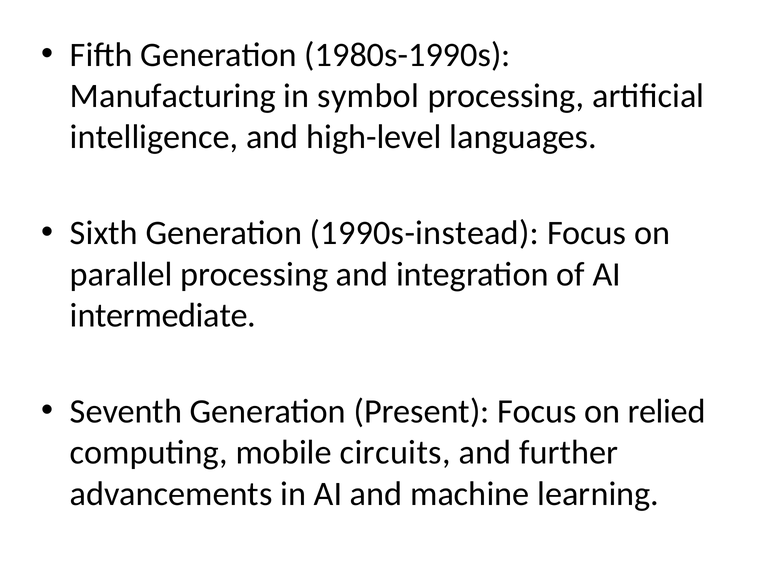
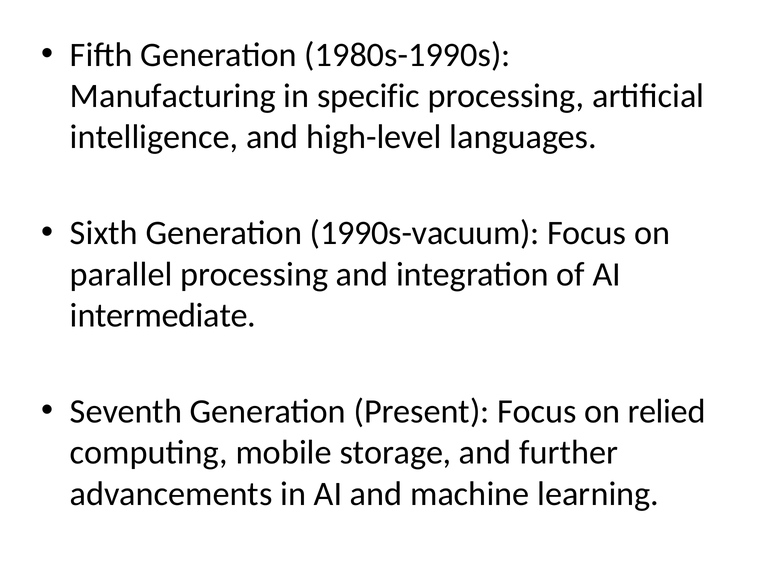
symbol: symbol -> specific (369, 96)
1990s-instead: 1990s-instead -> 1990s-vacuum (425, 233)
circuits: circuits -> storage (396, 453)
